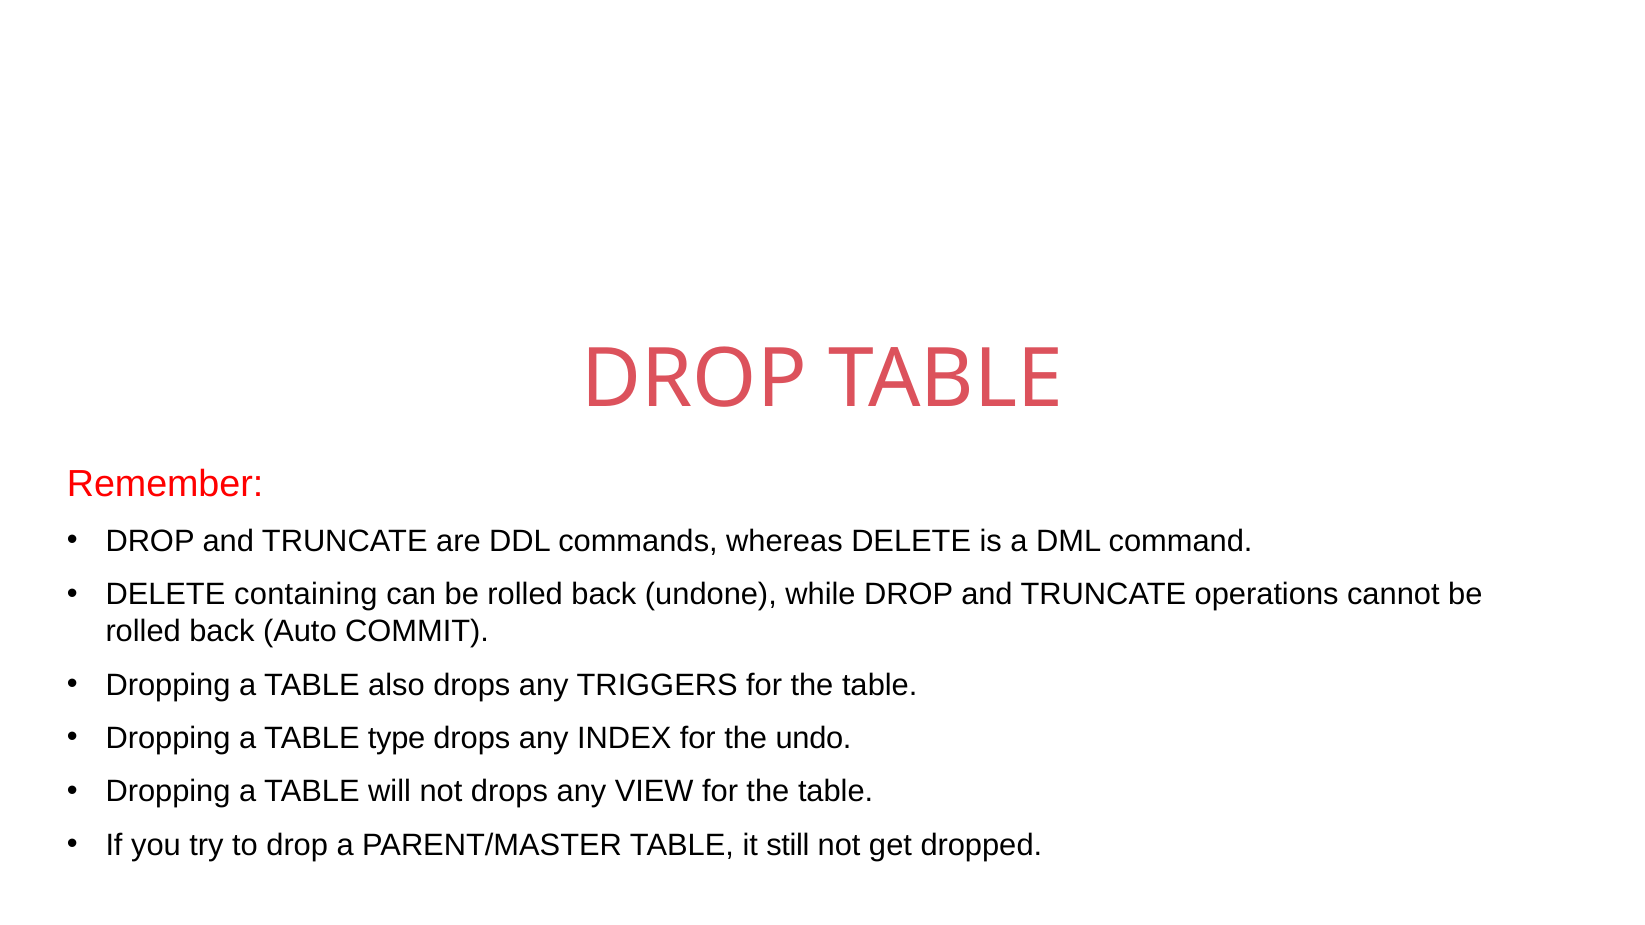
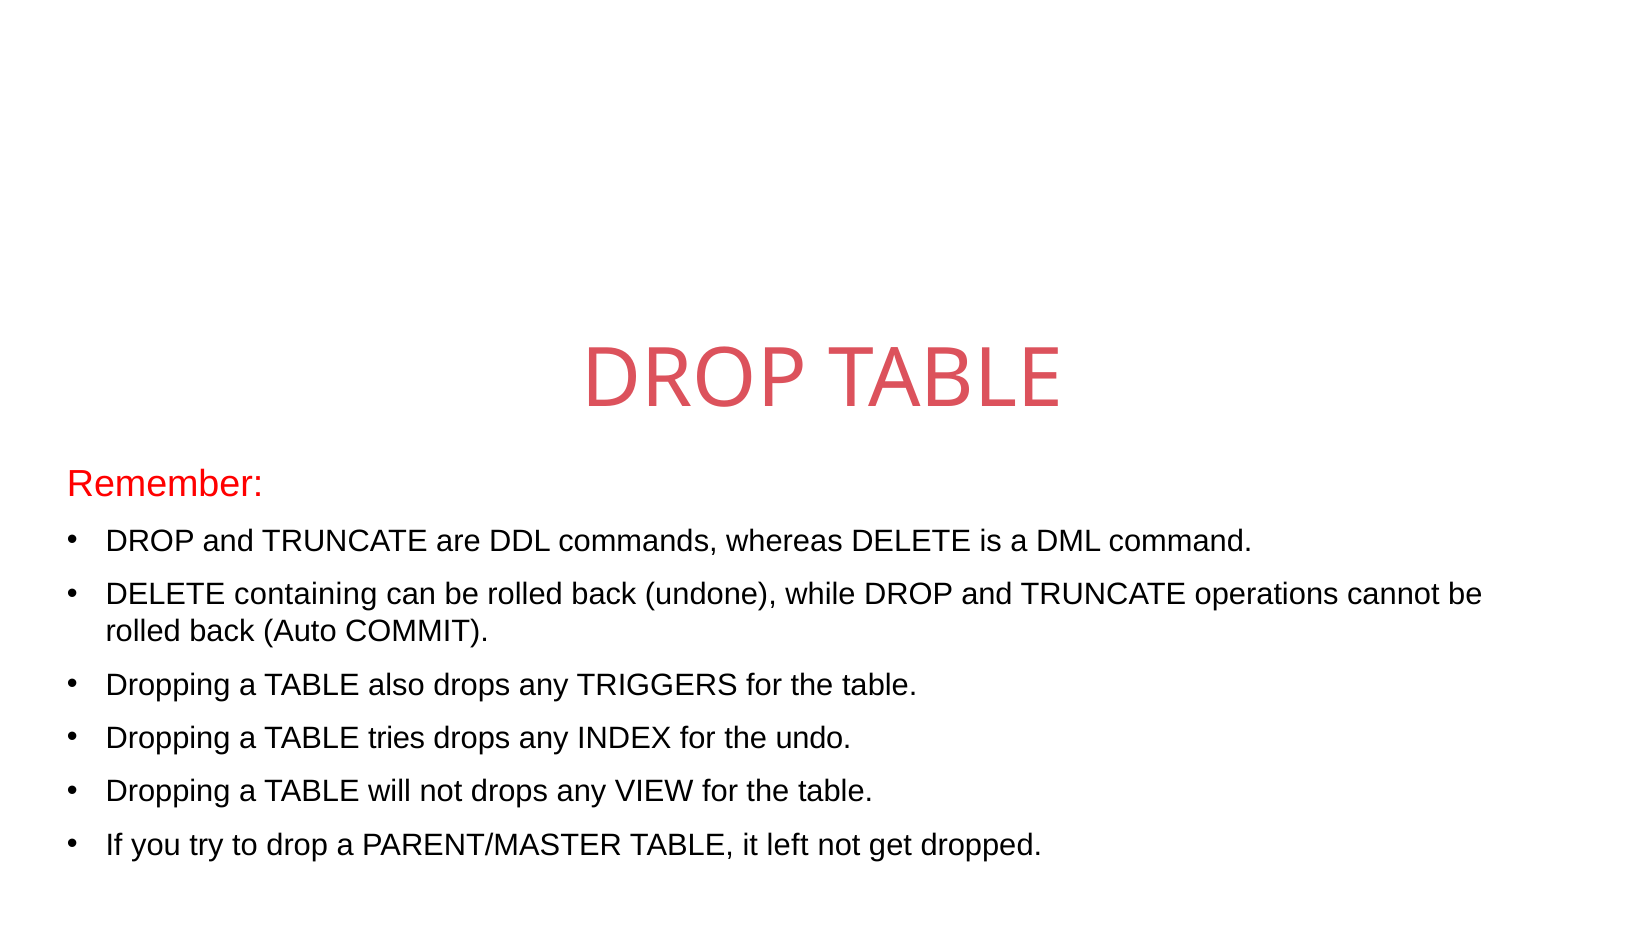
type: type -> tries (397, 739)
still: still -> left (788, 845)
